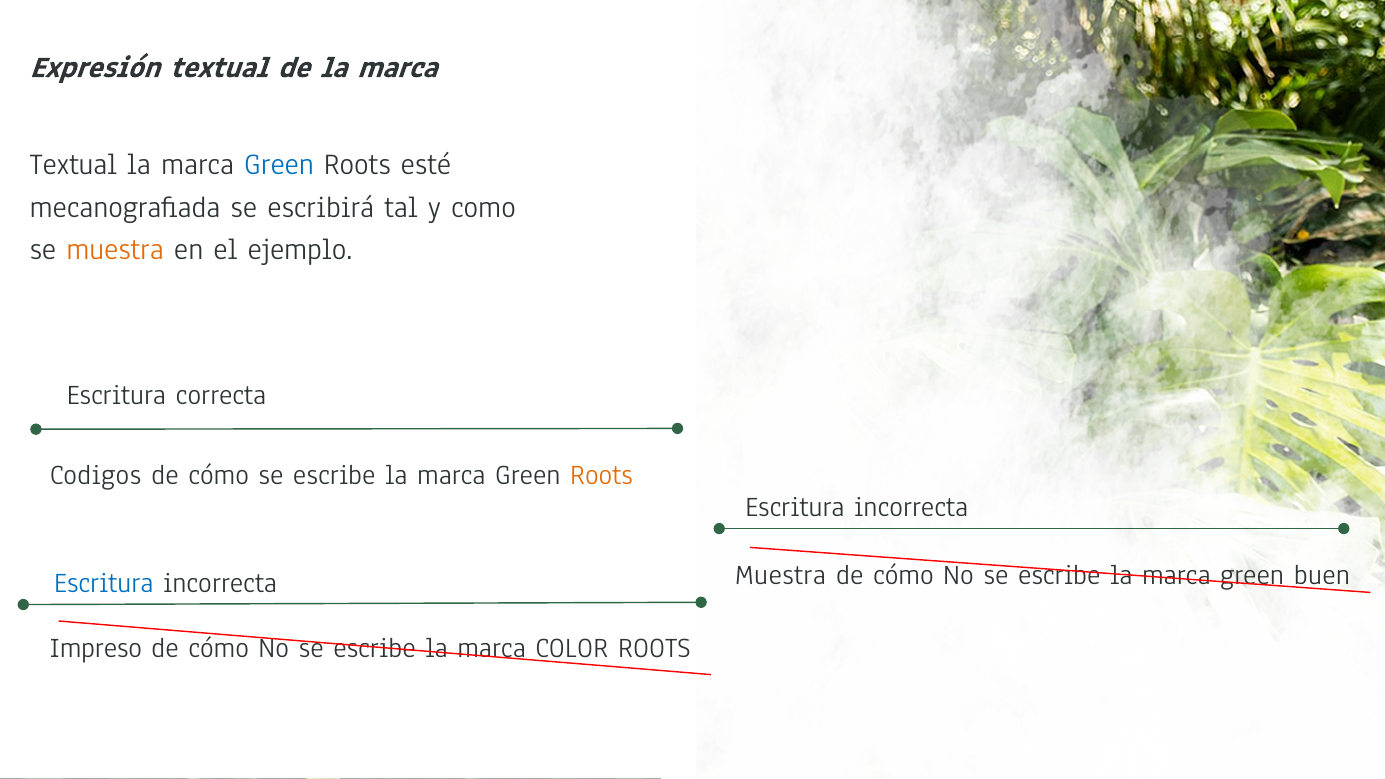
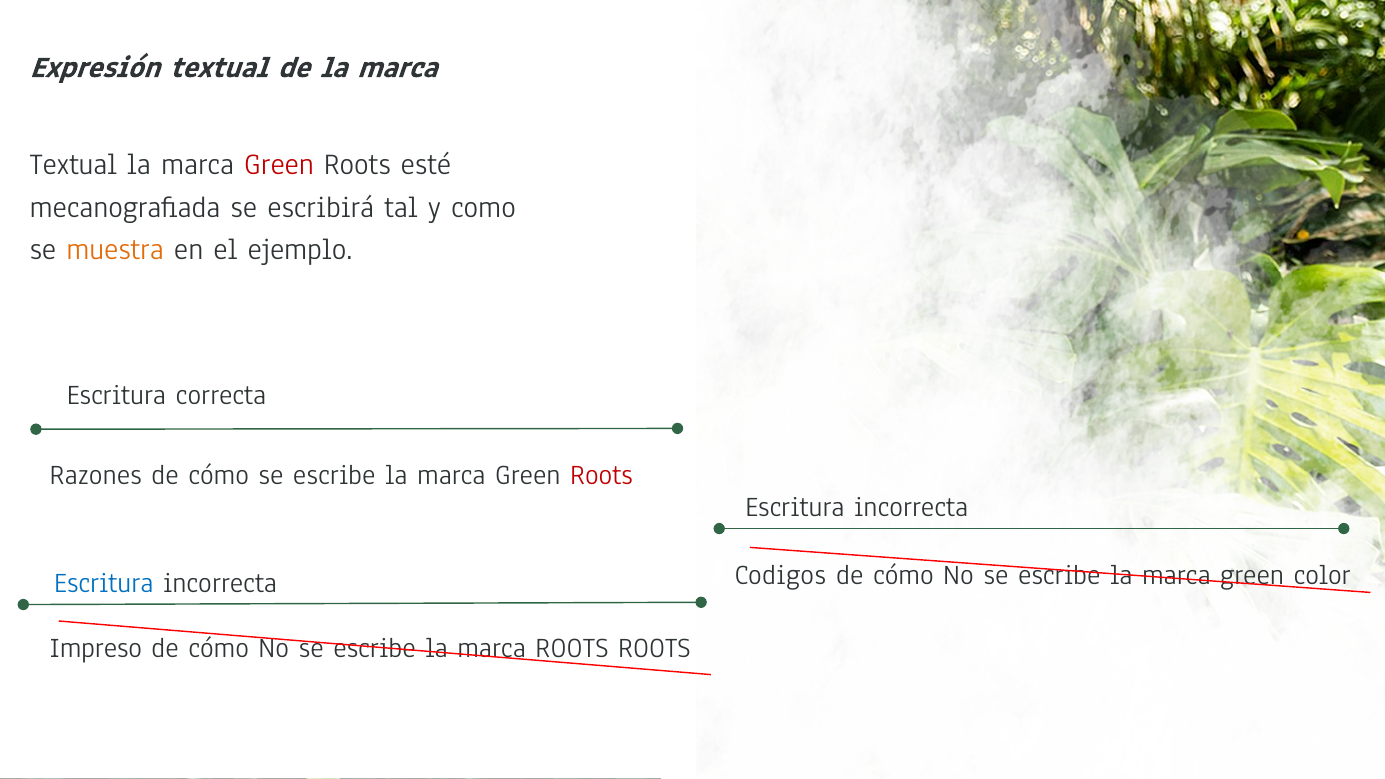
Green colour: blue -> red (279, 165)
Codigos: Codigos -> Razones (96, 475)
Roots colour: orange -> red (602, 475)
incorrecta Muestra: Muestra -> Codigos (780, 575)
buen: buen -> color (1322, 575)
marca COLOR: COLOR -> ROOTS (572, 648)
